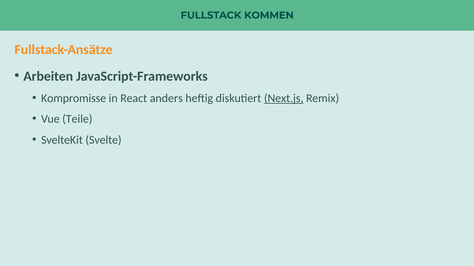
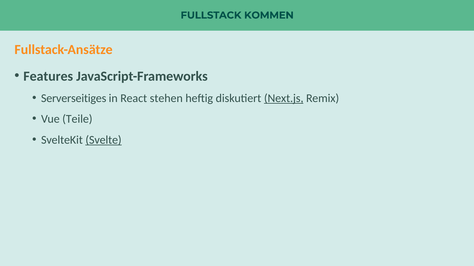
Arbeiten: Arbeiten -> Features (48, 76)
Kompromisse: Kompromisse -> Serverseitiges (74, 98)
anders: anders -> stehen (166, 98)
Svelte underline: none -> present (104, 140)
